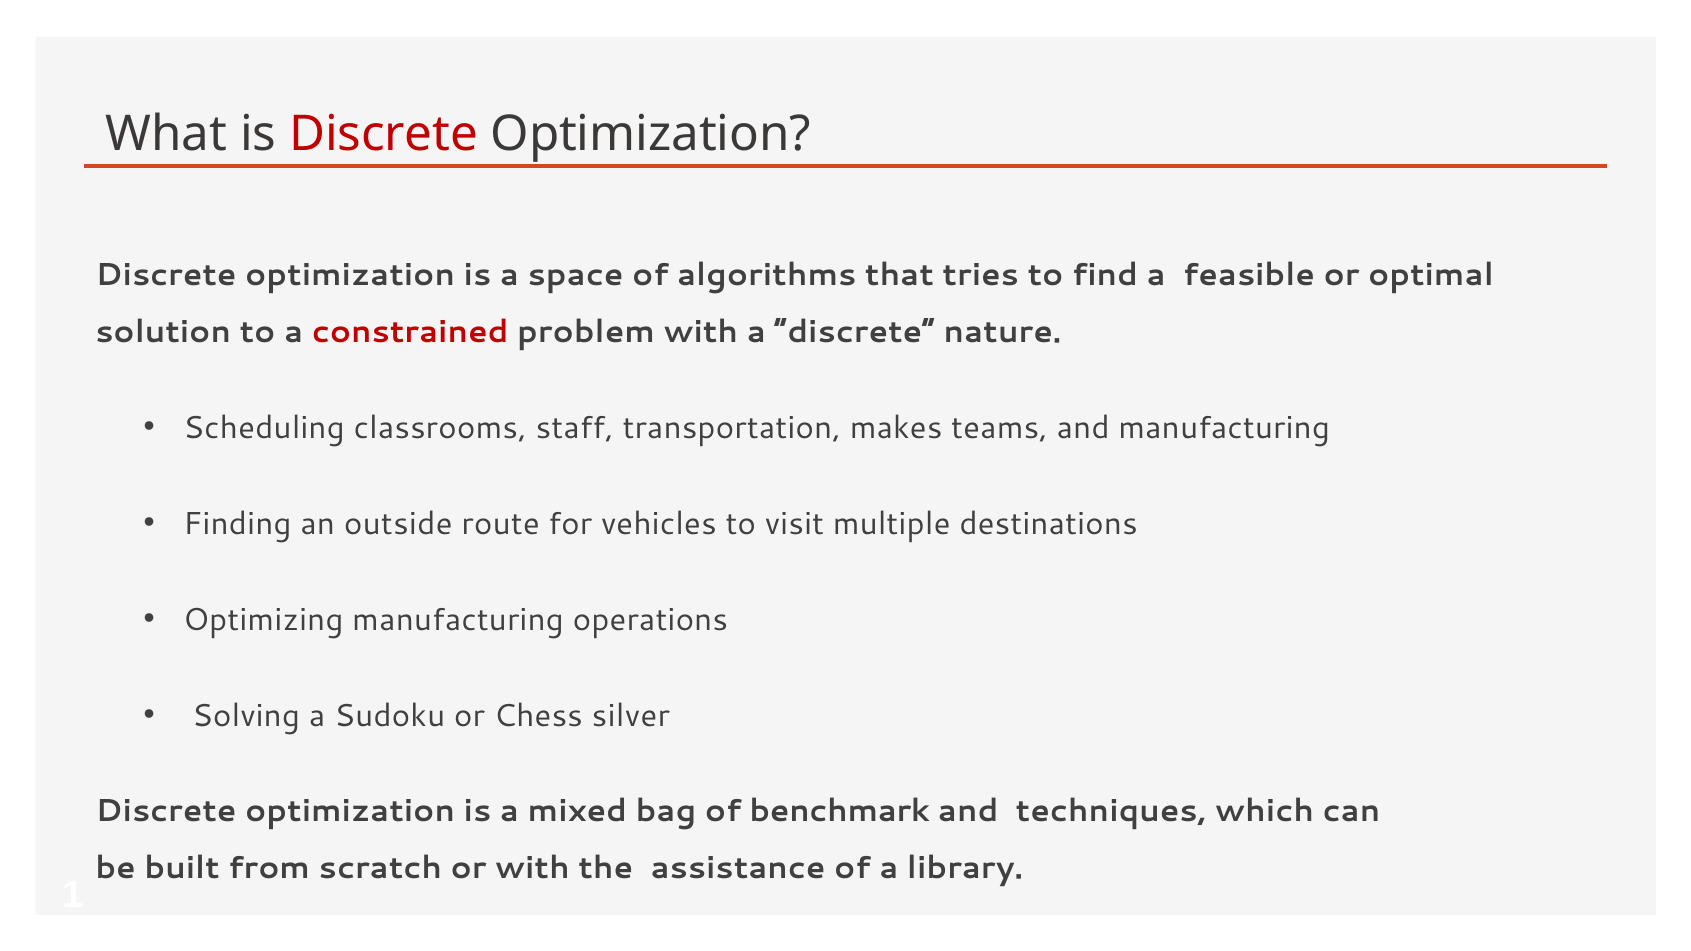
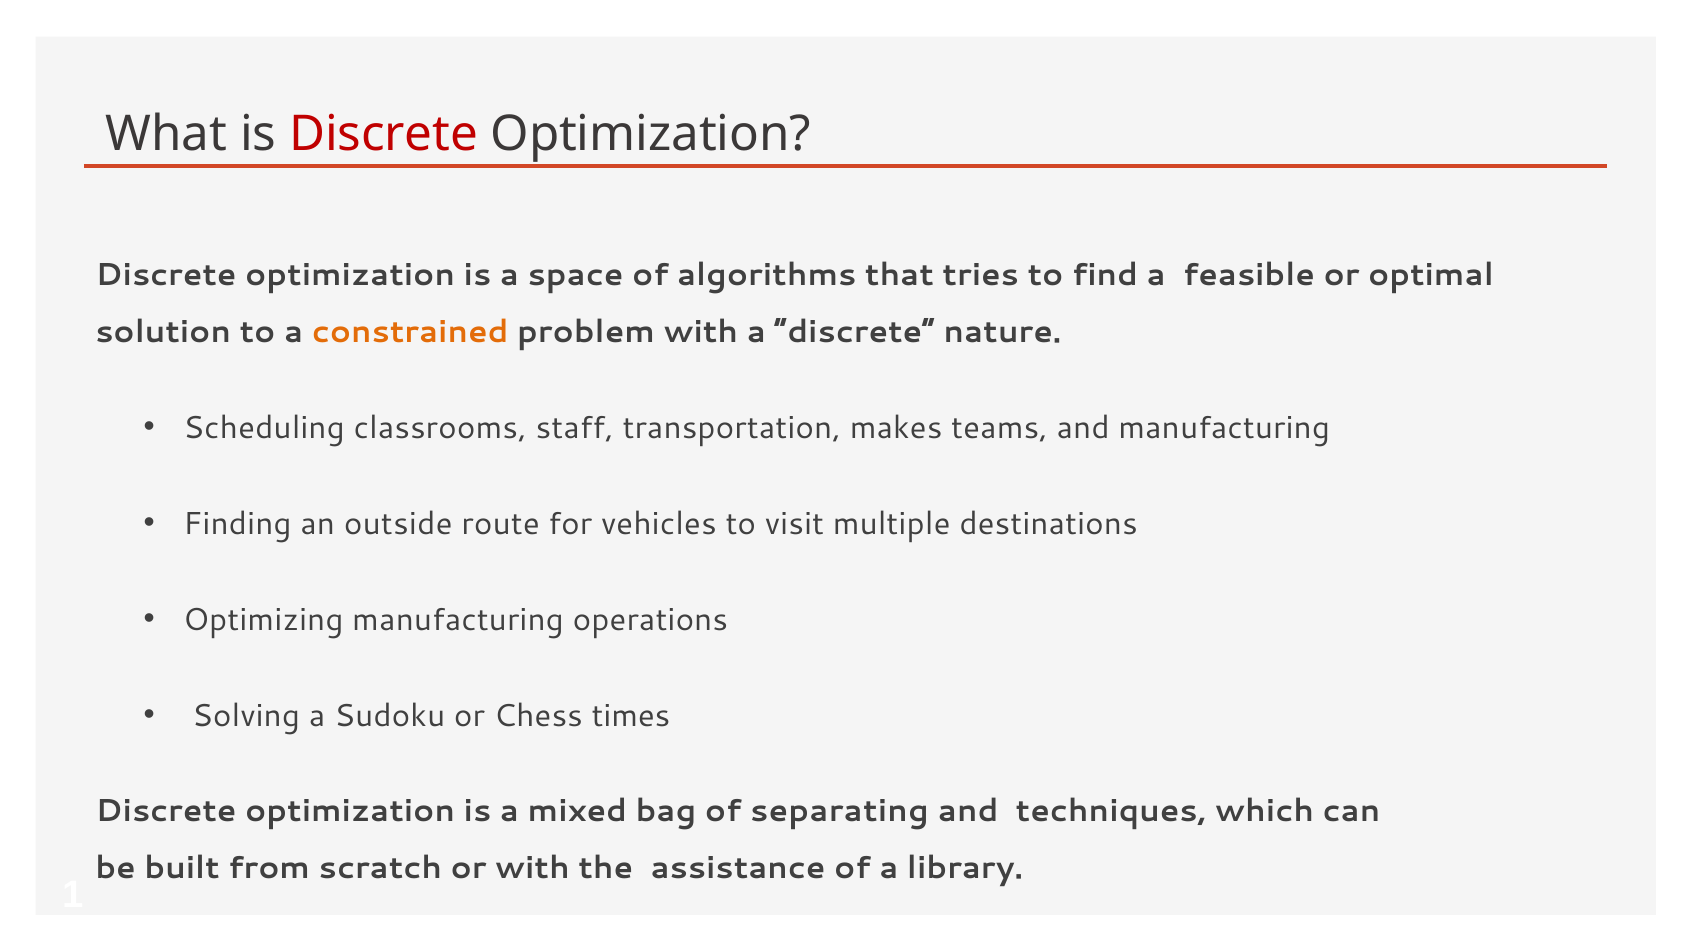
constrained colour: red -> orange (410, 332)
silver: silver -> times (631, 716)
benchmark: benchmark -> separating (840, 812)
